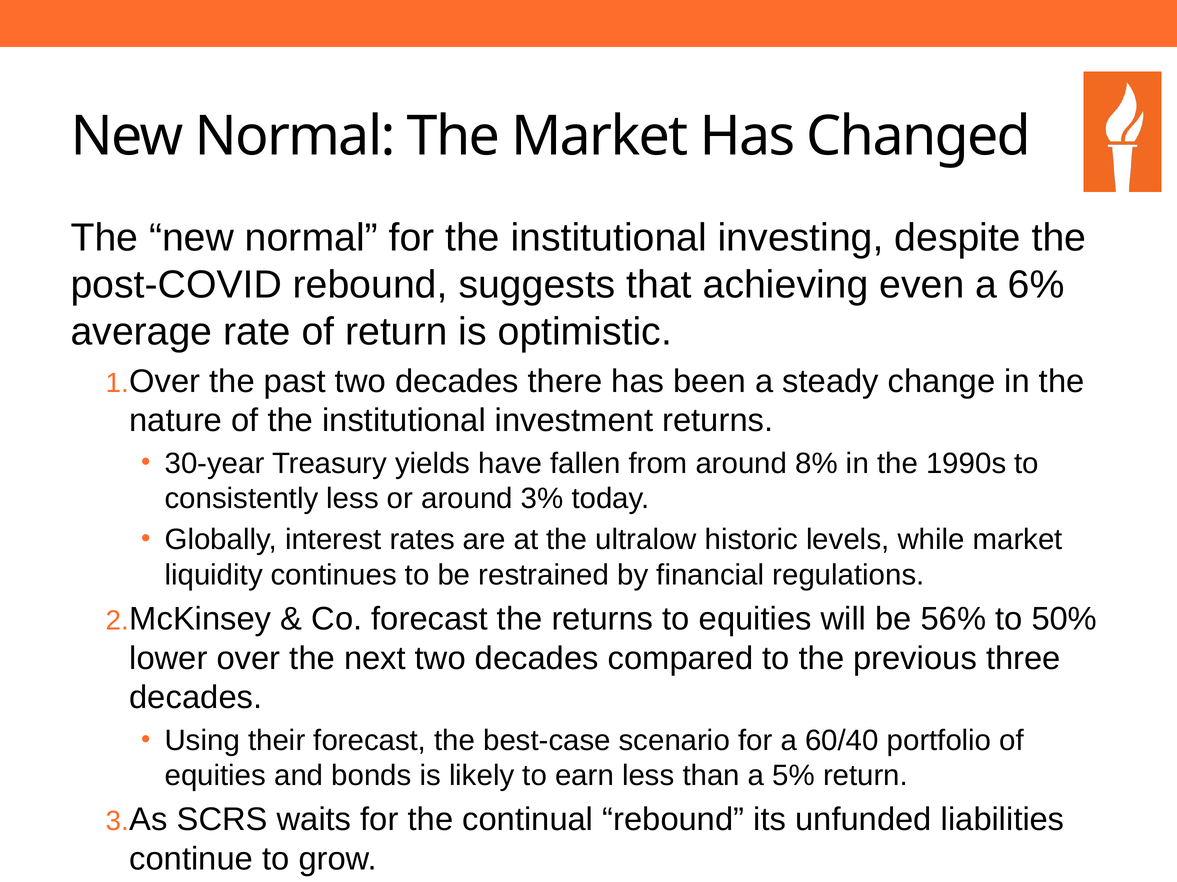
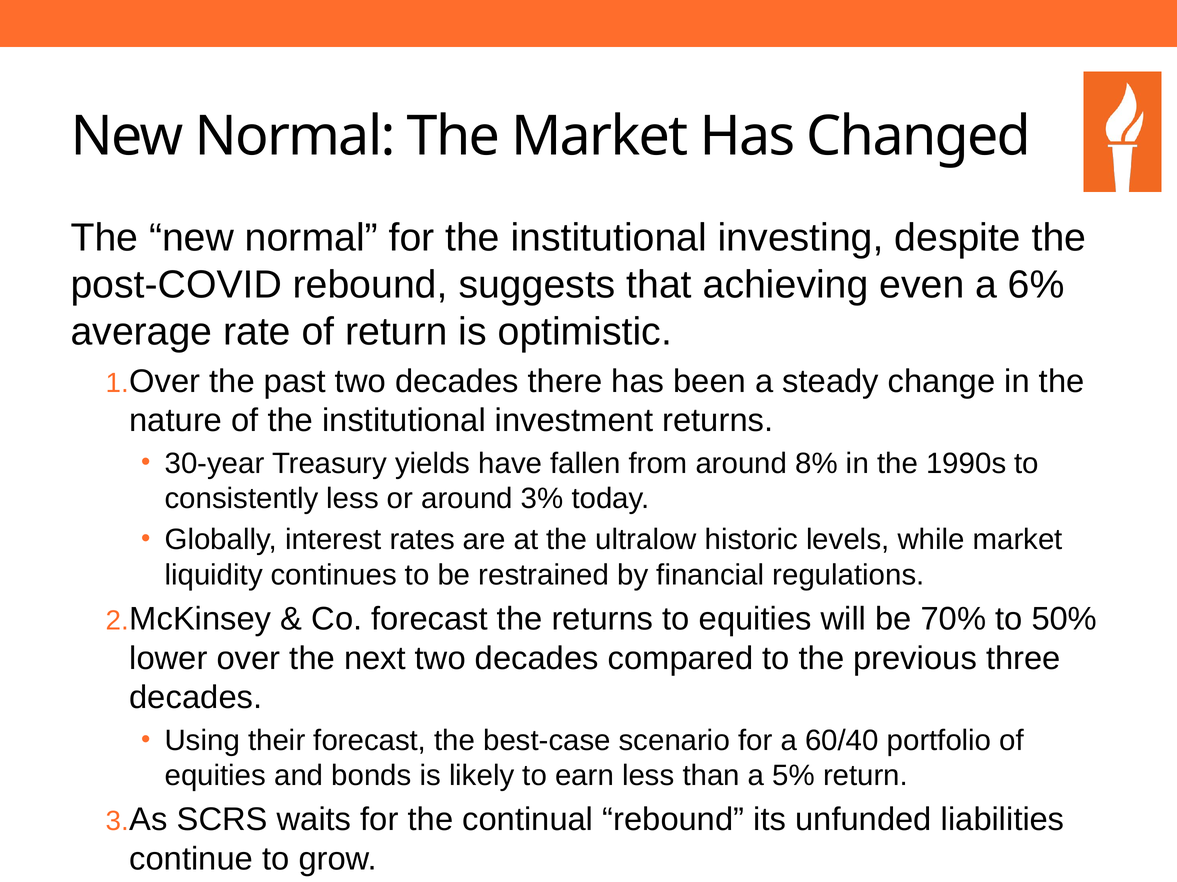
56%: 56% -> 70% (953, 620)
